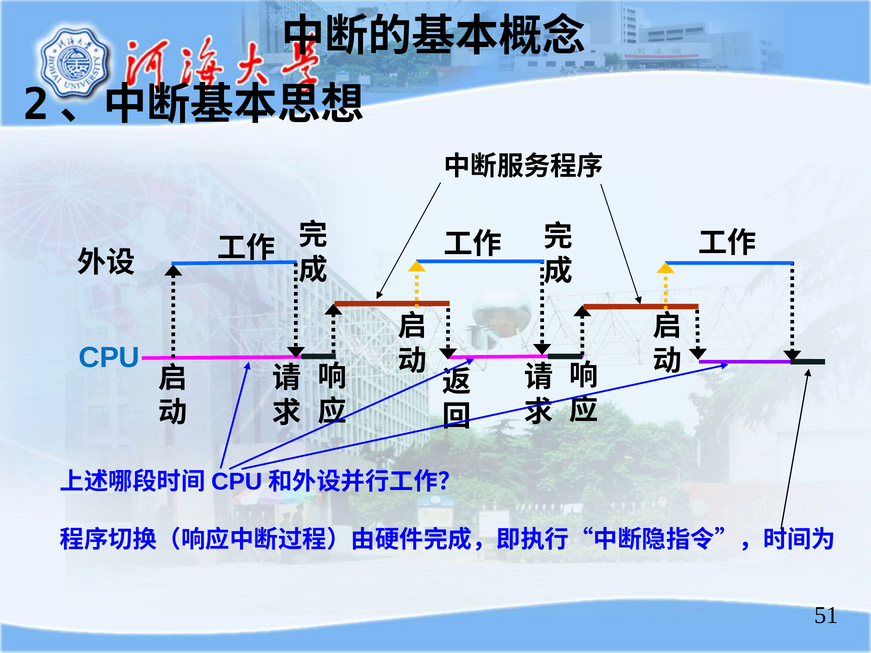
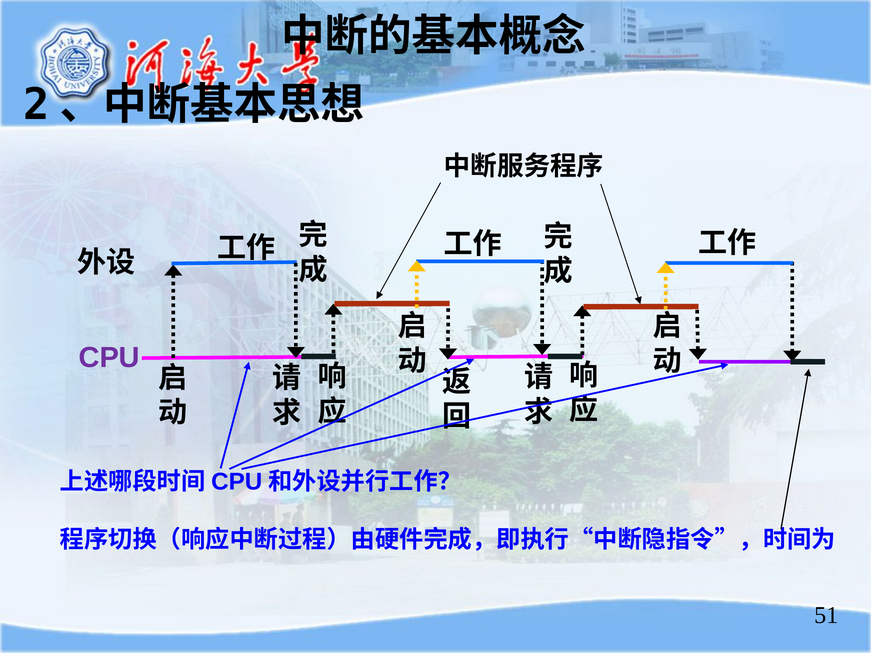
CPU colour: blue -> purple (109, 358)
